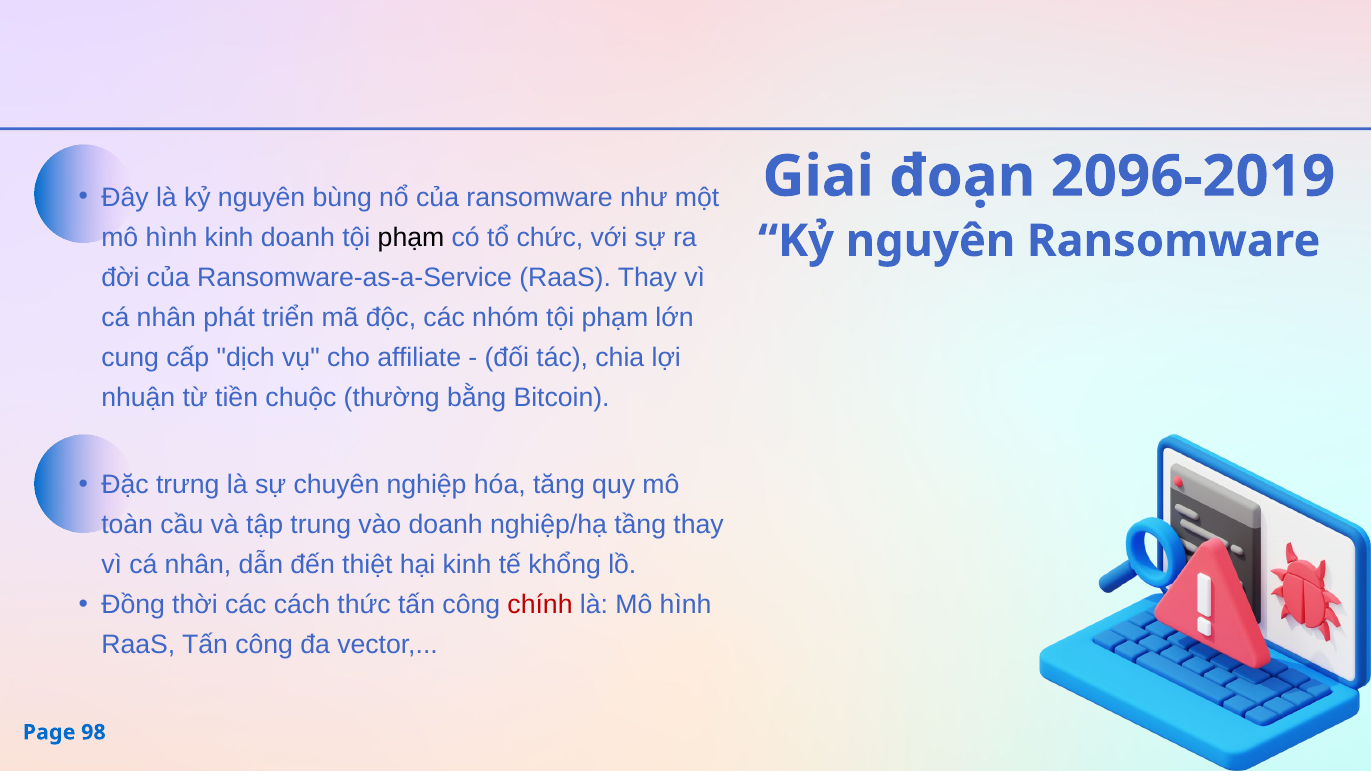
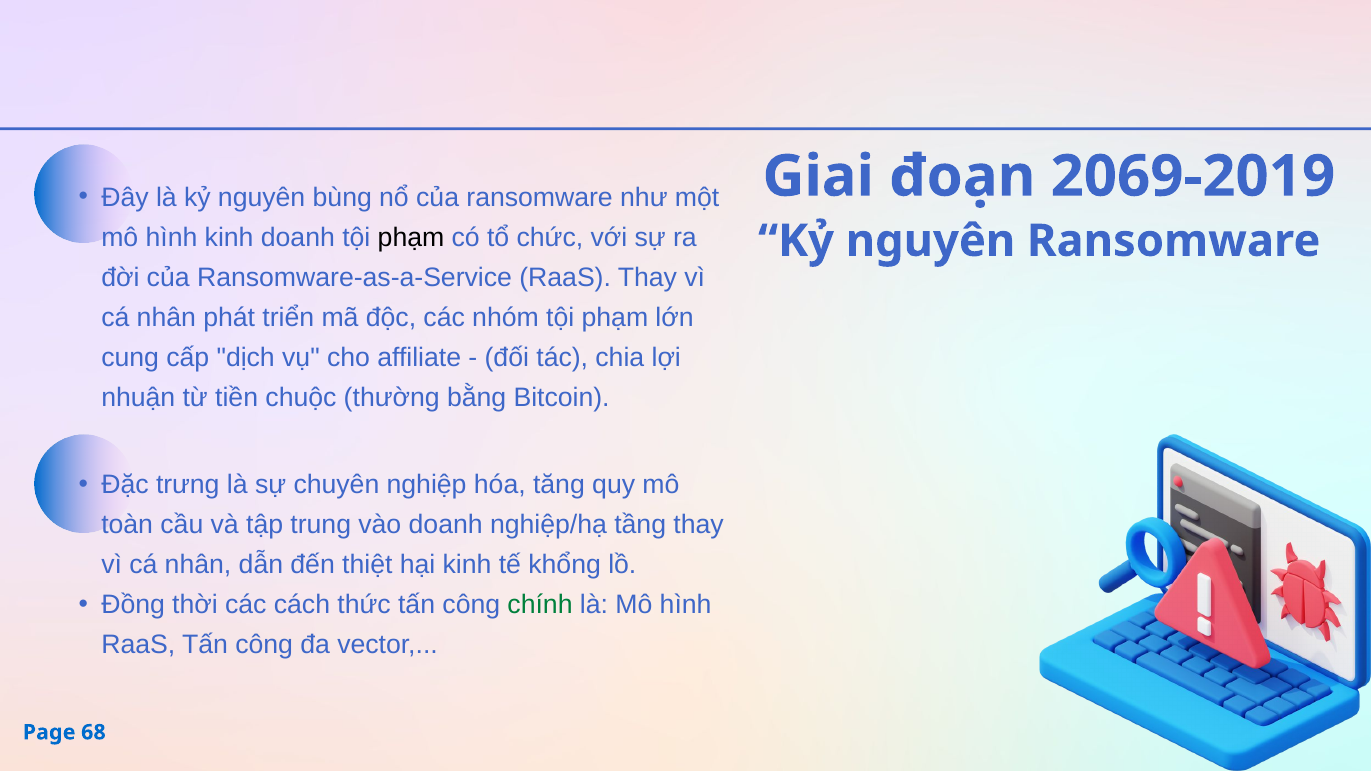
2096-2019: 2096-2019 -> 2069-2019 (1193, 177)
chính colour: red -> green (540, 605)
98: 98 -> 68 (93, 732)
